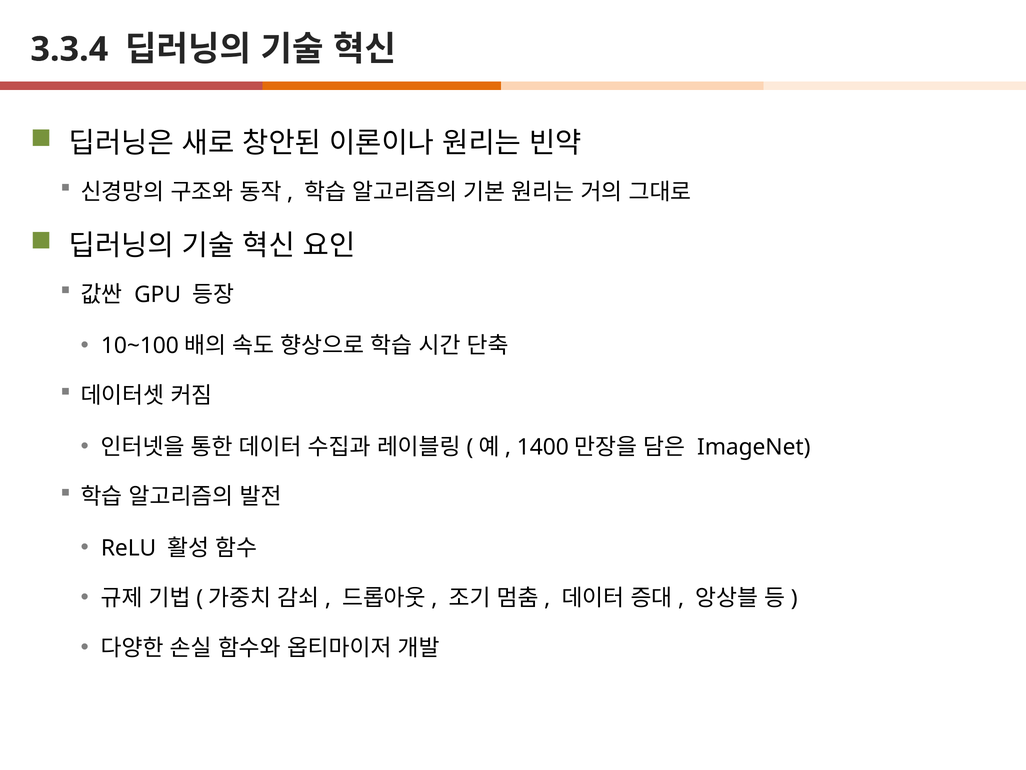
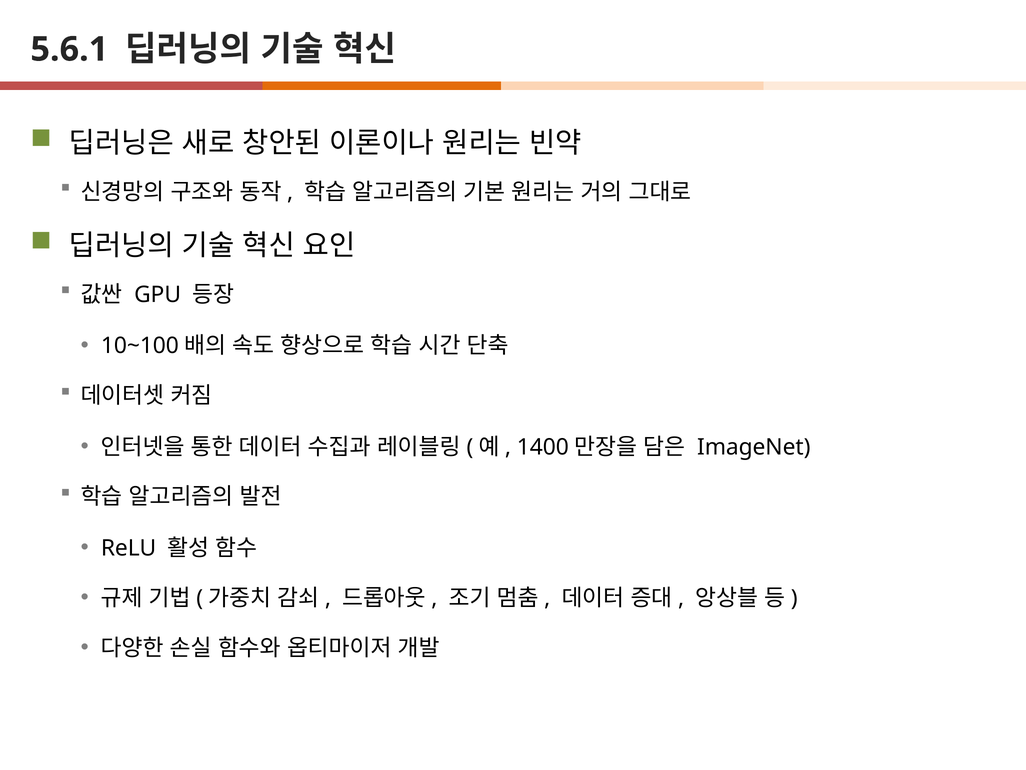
3.3.4: 3.3.4 -> 5.6.1 (69, 49)
